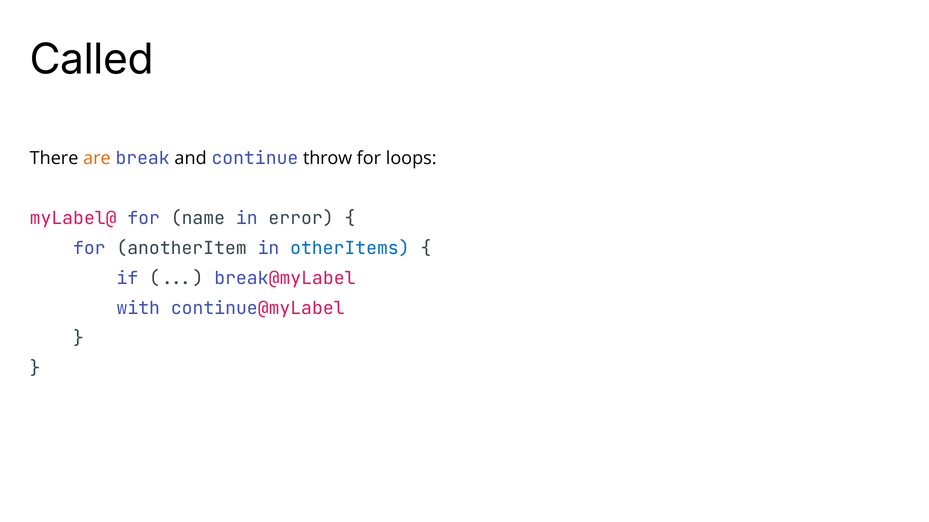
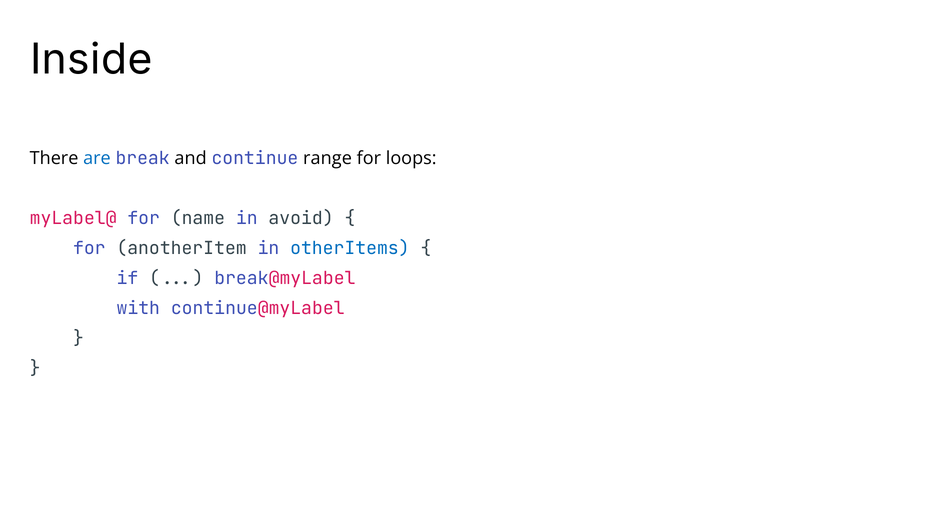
Called: Called -> Inside (91, 60)
are colour: orange -> blue (97, 158)
throw: throw -> range (327, 158)
error: error -> avoid (301, 218)
